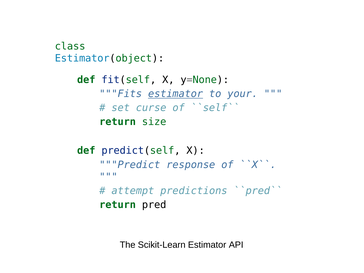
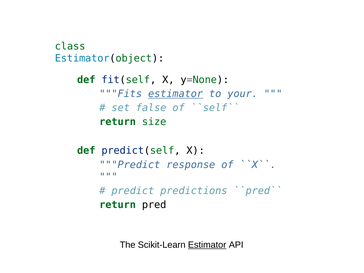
curse: curse -> false (151, 108)
attempt: attempt -> predict (133, 191)
Estimator underline: none -> present (207, 245)
